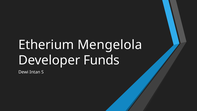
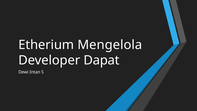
Funds: Funds -> Dapat (101, 60)
